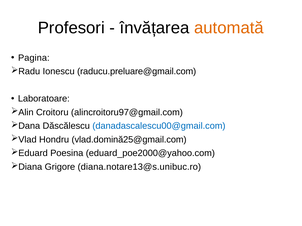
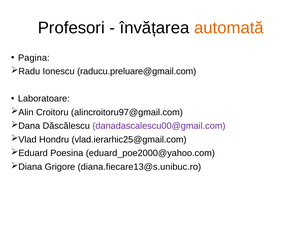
danadascalescu00@gmail.com colour: blue -> purple (159, 126)
vlad.domină25@gmail.com: vlad.domină25@gmail.com -> vlad.ierarhic25@gmail.com (129, 140)
diana.notare13@s.unibuc.ro: diana.notare13@s.unibuc.ro -> diana.fiecare13@s.unibuc.ro (139, 167)
